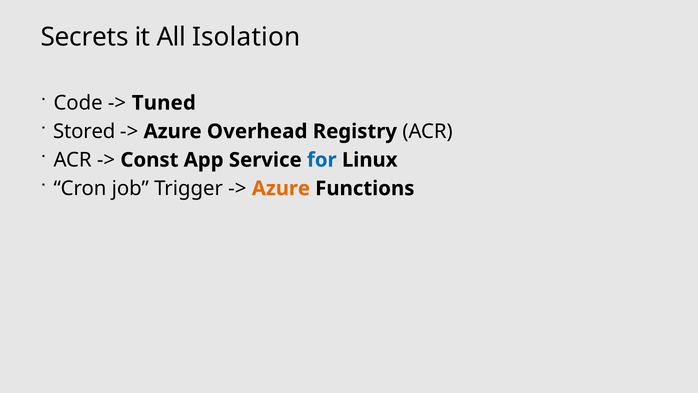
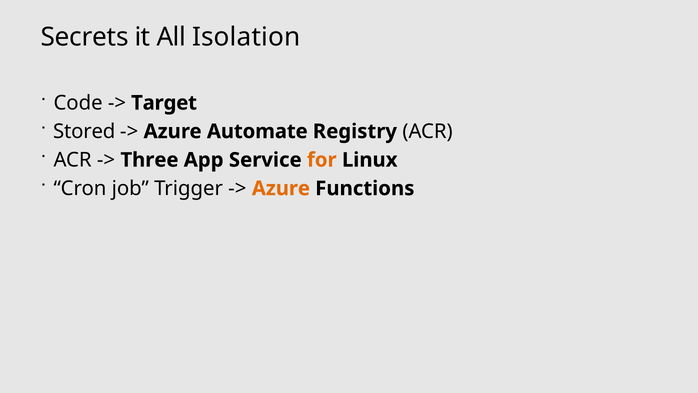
Tuned: Tuned -> Target (164, 103)
Overhead: Overhead -> Automate (257, 131)
Const: Const -> Three (149, 160)
for colour: blue -> orange (322, 160)
